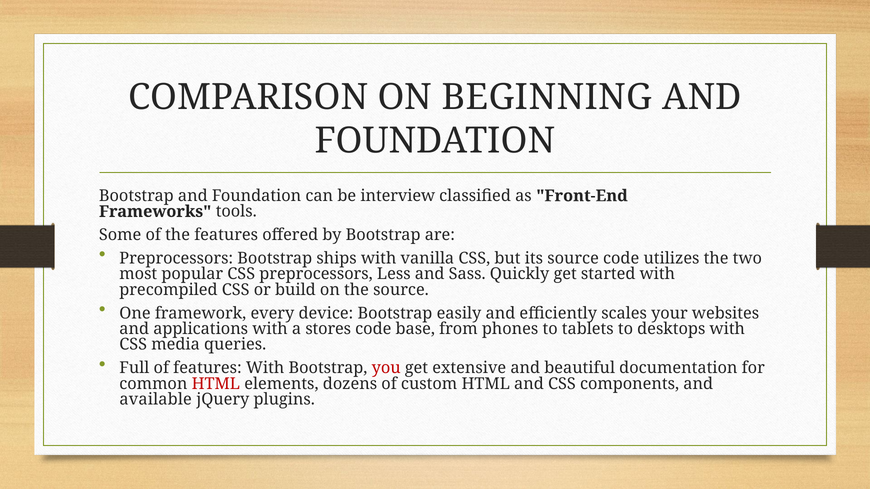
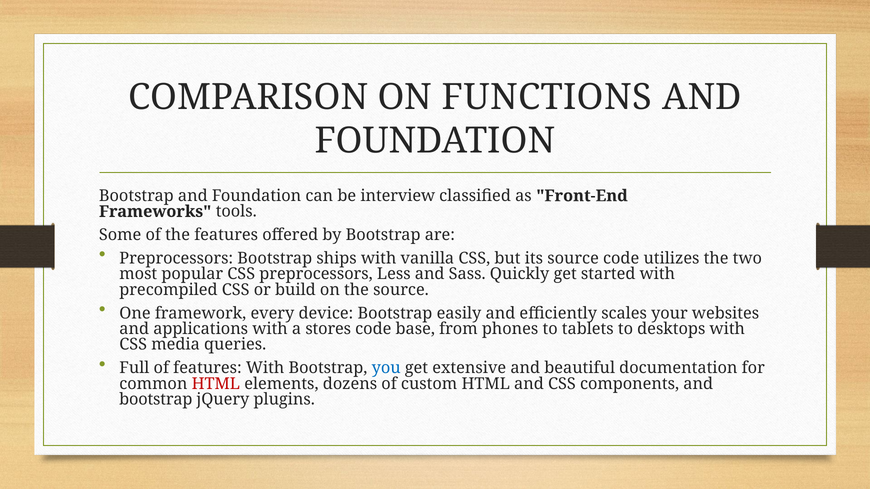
BEGINNING: BEGINNING -> FUNCTIONS (547, 98)
you colour: red -> blue (386, 368)
available: available -> bootstrap (156, 400)
